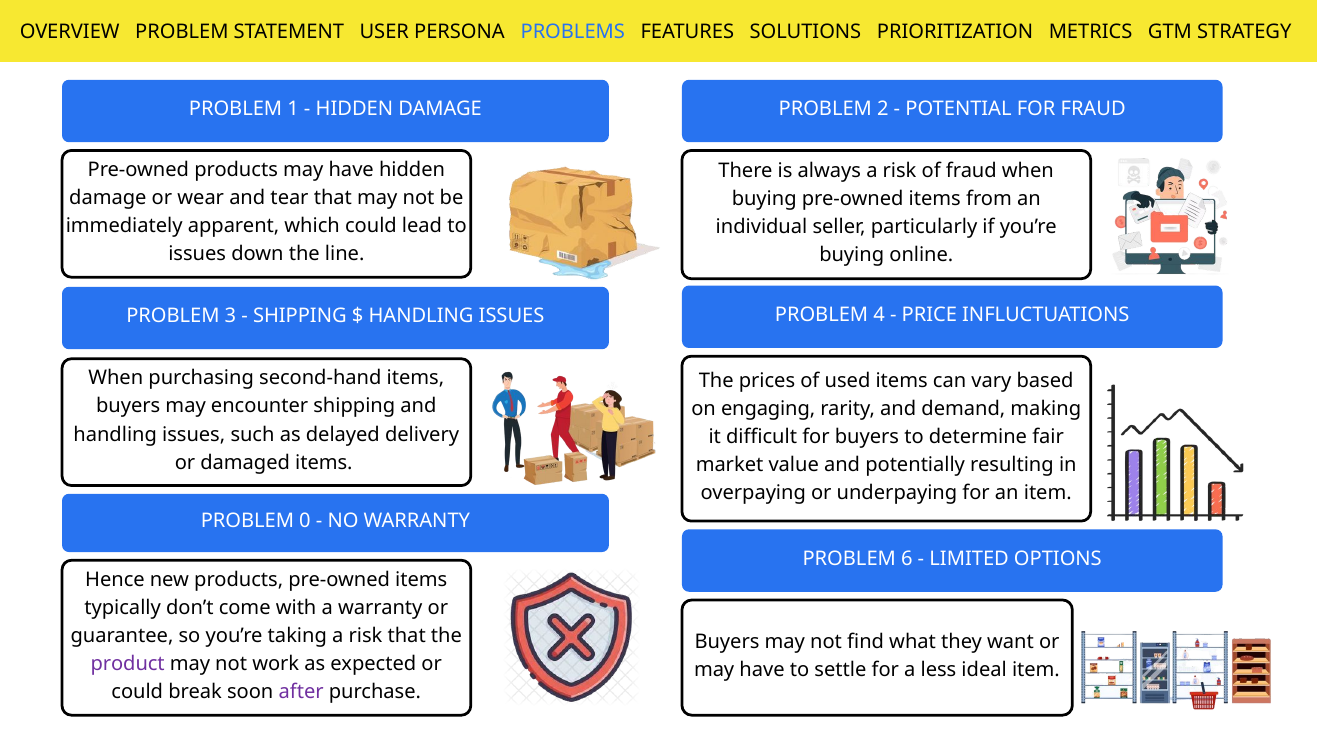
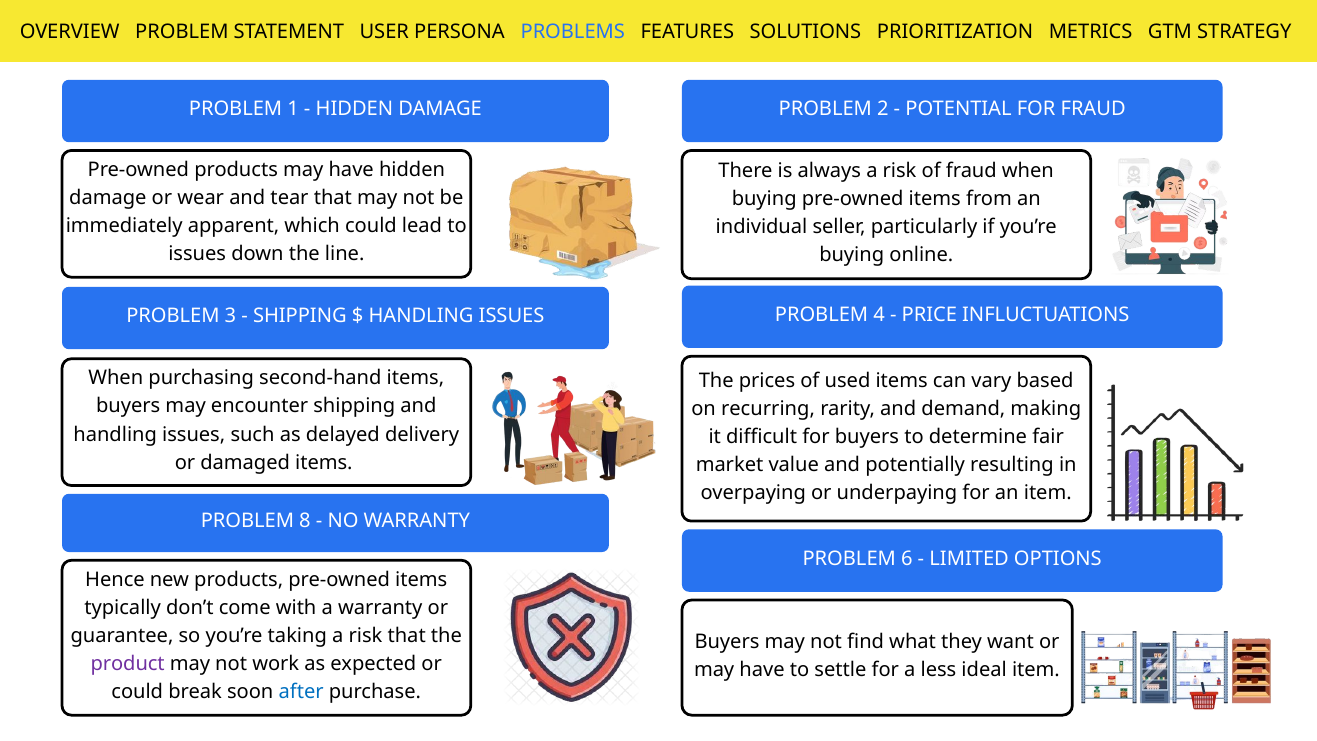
engaging: engaging -> recurring (768, 409)
0: 0 -> 8 (305, 521)
after colour: purple -> blue (301, 692)
